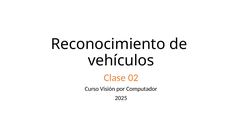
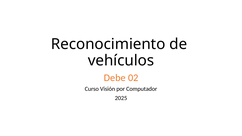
Clase: Clase -> Debe (115, 78)
